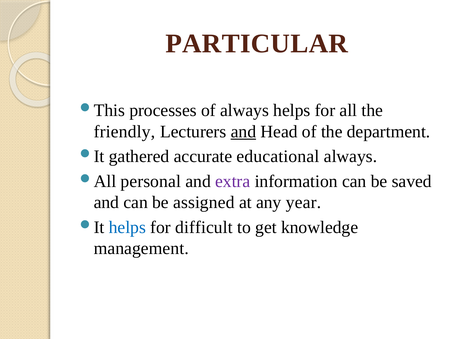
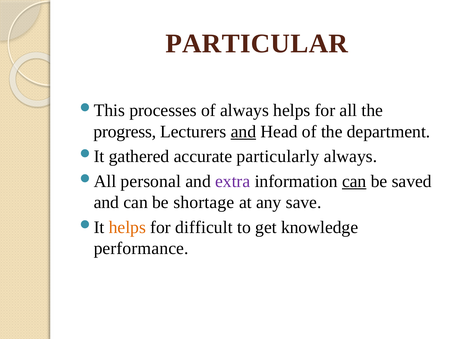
friendly: friendly -> progress (125, 132)
educational: educational -> particularly (278, 157)
can underline: none -> present (354, 182)
assigned: assigned -> shortage (204, 203)
year: year -> save (304, 203)
helps colour: blue -> orange (127, 228)
management: management -> performance (141, 249)
